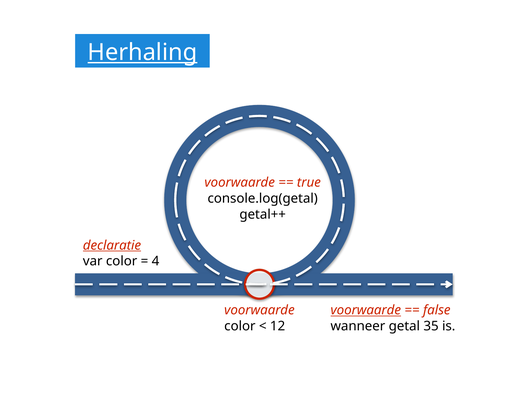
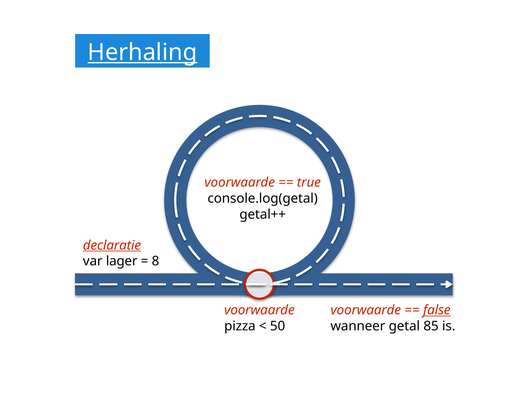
var color: color -> lager (122, 261)
4: 4 -> 8 (155, 261)
voorwaarde underline: present -> none (366, 310)
false underline: none -> present (437, 310)
color: color -> pizza (240, 326)
12: 12 -> 50 (278, 326)
35: 35 -> 85 (431, 326)
